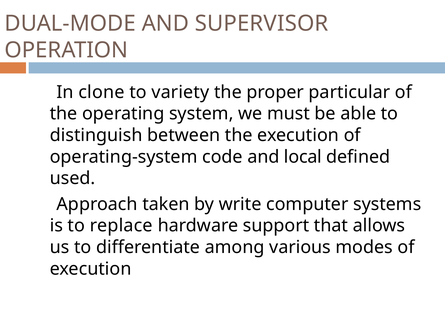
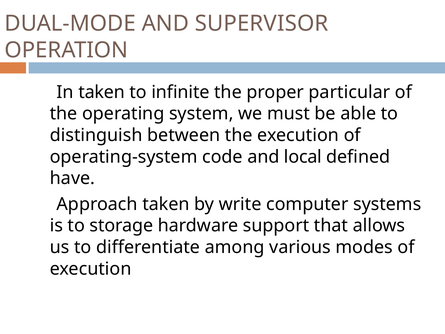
In clone: clone -> taken (102, 92)
variety: variety -> infinite (181, 92)
used: used -> have (72, 178)
replace: replace -> storage (121, 226)
